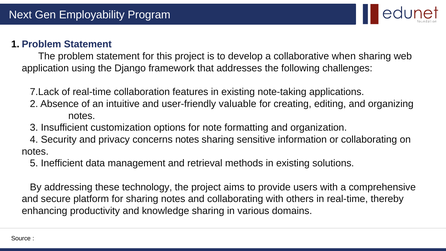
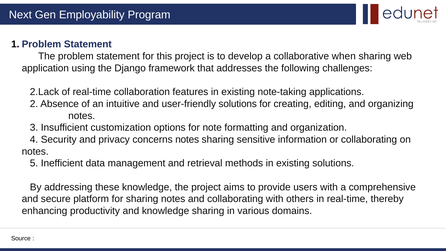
7.Lack: 7.Lack -> 2.Lack (44, 92)
user-friendly valuable: valuable -> solutions (238, 104)
these technology: technology -> knowledge (147, 187)
